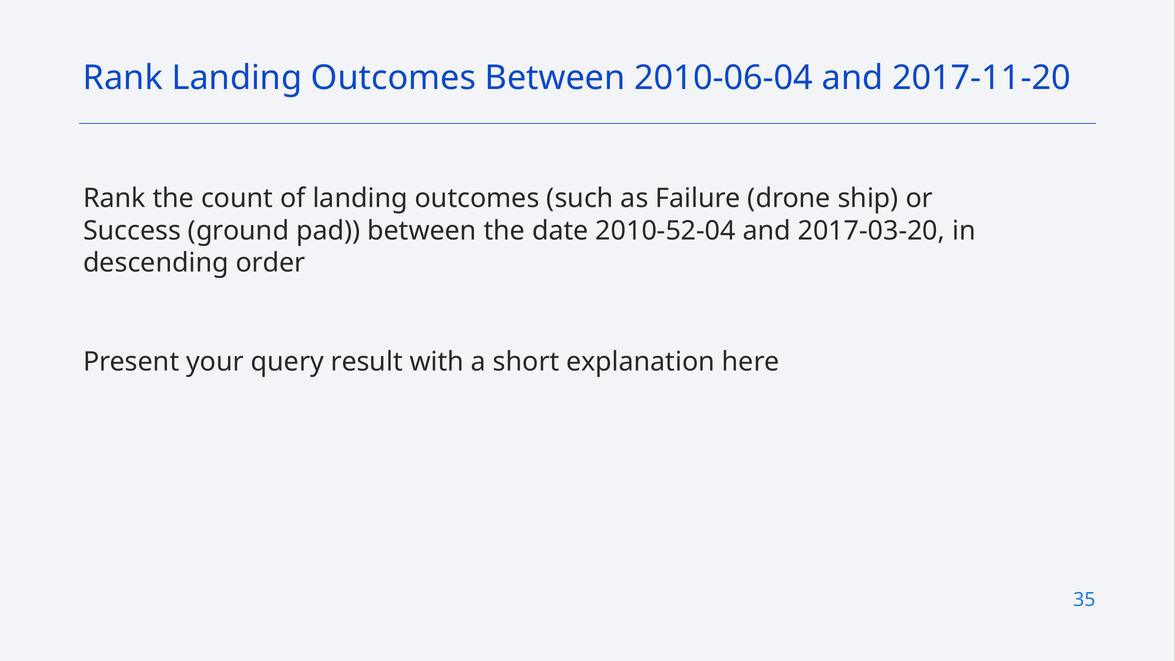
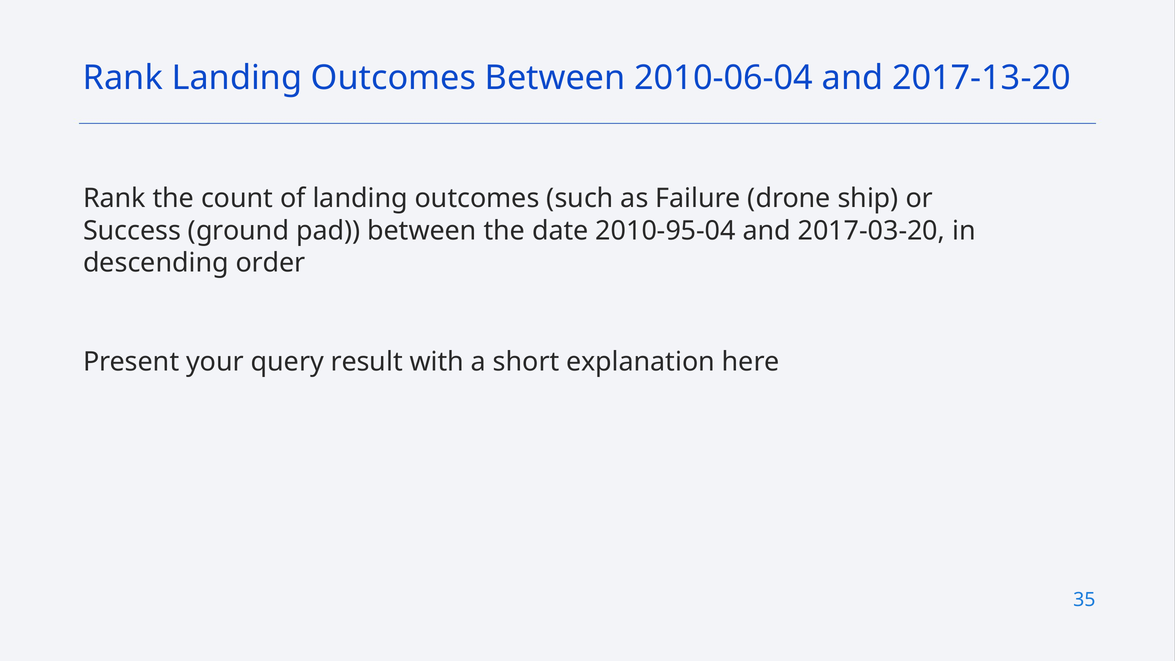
2017-11-20: 2017-11-20 -> 2017-13-20 (981, 78)
2010-52-04: 2010-52-04 -> 2010-95-04 (666, 231)
